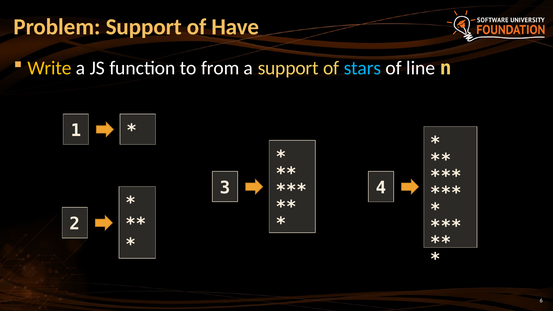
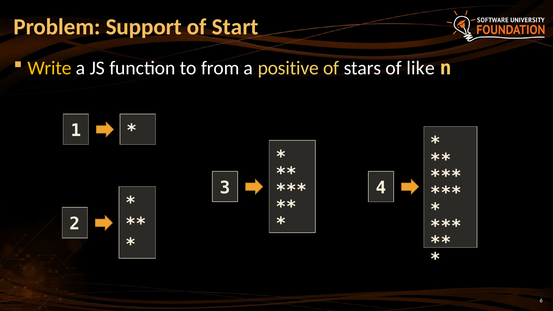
Have: Have -> Start (235, 27)
a support: support -> positive (288, 68)
stars colour: light blue -> white (362, 68)
line: line -> like (421, 68)
